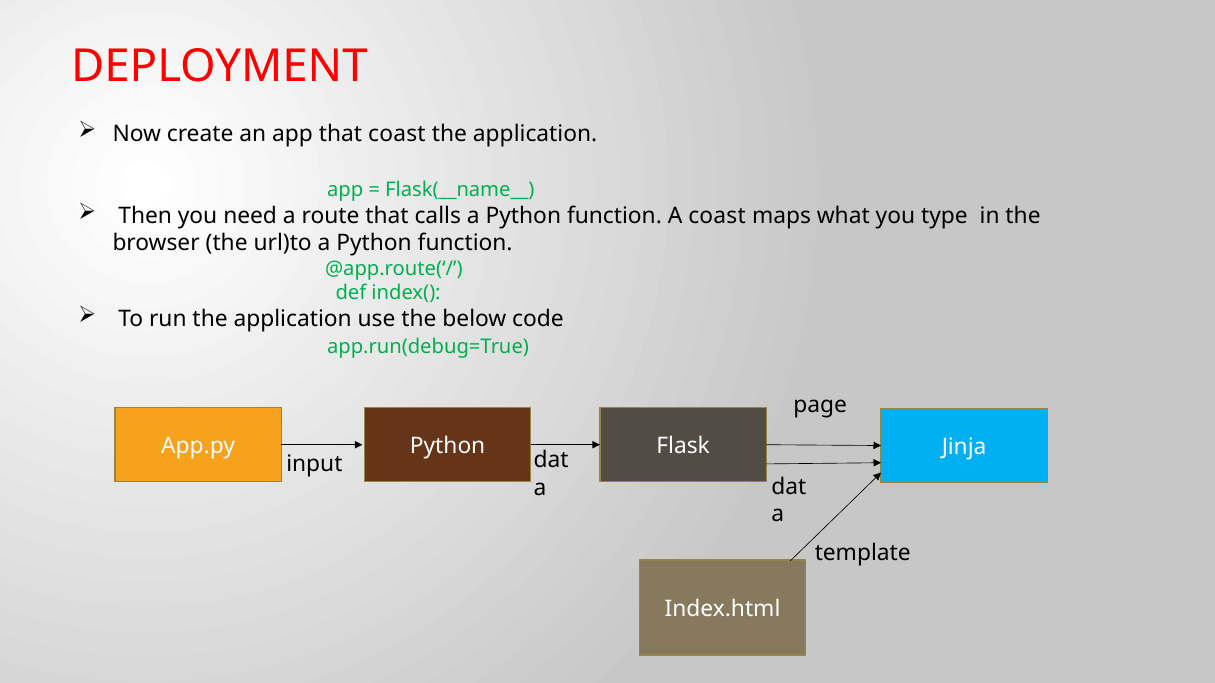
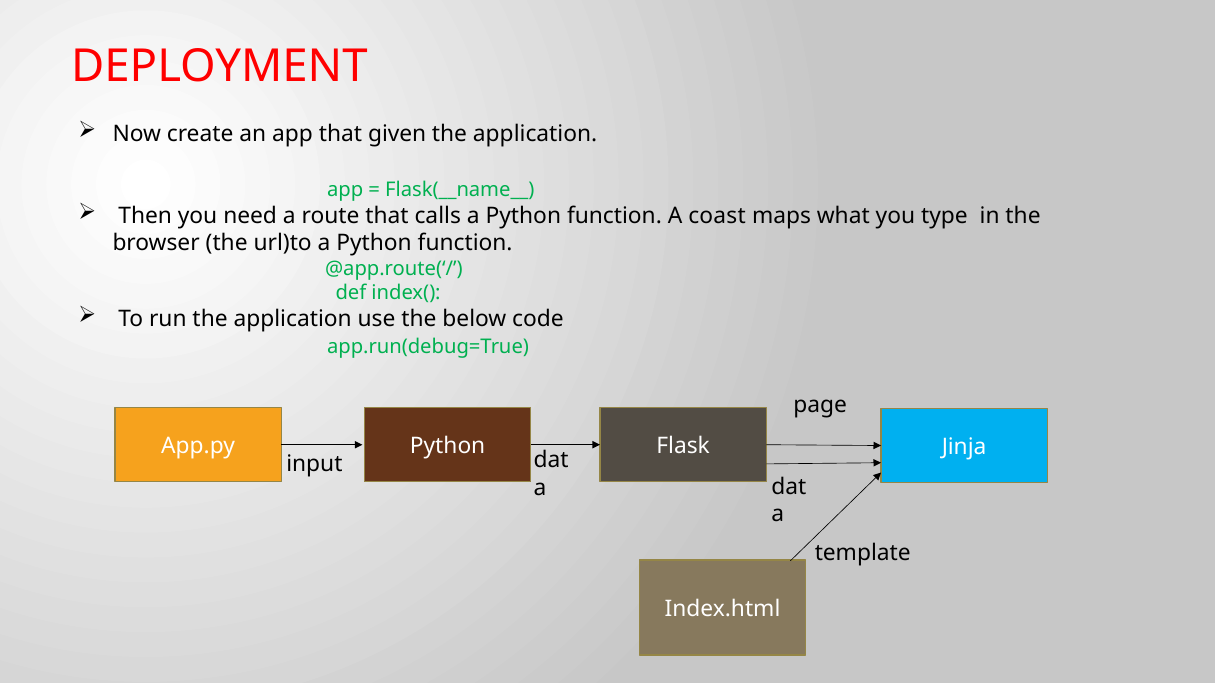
that coast: coast -> given (397, 134)
